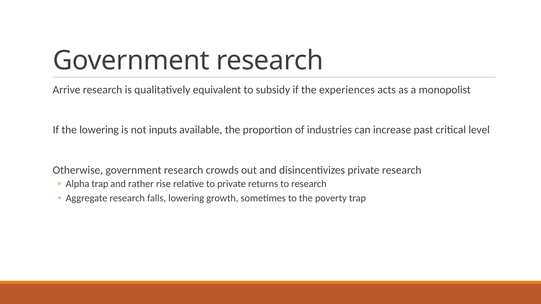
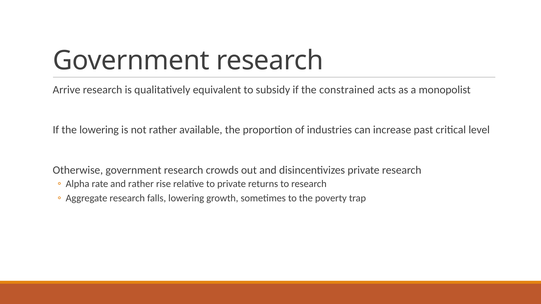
experiences: experiences -> constrained (347, 90)
not inputs: inputs -> rather (163, 130)
Alpha trap: trap -> rate (100, 184)
